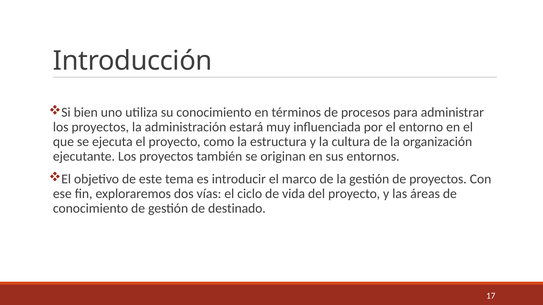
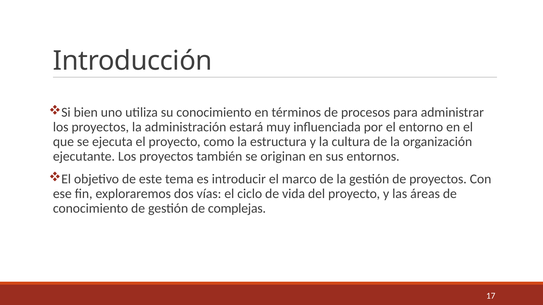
destinado: destinado -> complejas (237, 209)
